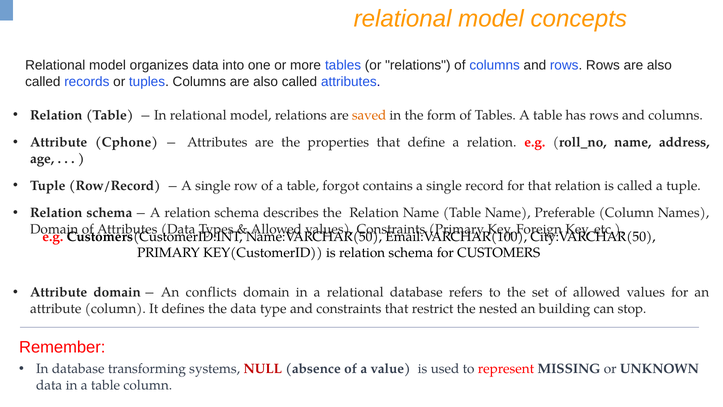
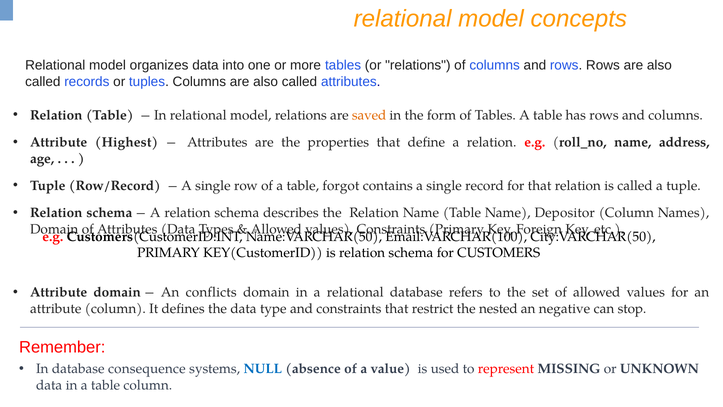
Cphone: Cphone -> Highest (127, 142)
Preferable: Preferable -> Depositor (565, 213)
building: building -> negative (565, 308)
transforming: transforming -> consequence (147, 369)
NULL colour: red -> blue (263, 369)
